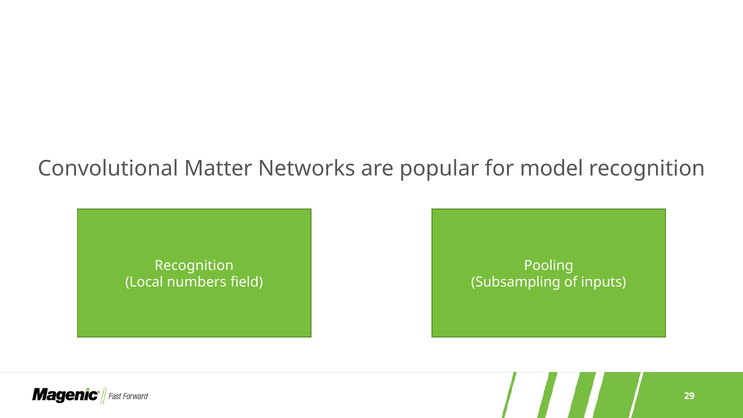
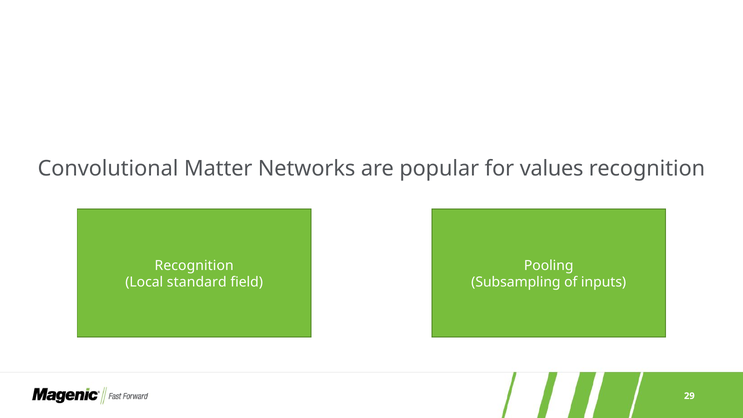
model: model -> values (552, 168)
numbers: numbers -> standard (197, 282)
